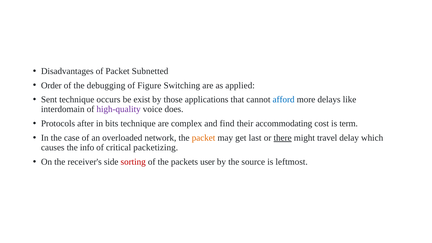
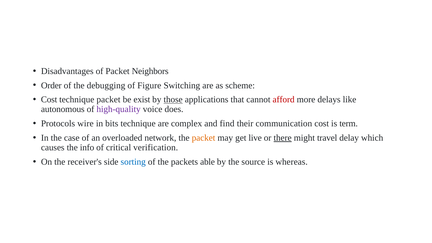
Subnetted: Subnetted -> Neighbors (150, 71)
applied: applied -> scheme (240, 85)
Sent: Sent -> Cost (49, 100)
technique occurs: occurs -> packet (109, 100)
those underline: none -> present (173, 100)
afford colour: blue -> red (284, 100)
interdomain: interdomain -> autonomous (63, 109)
after: after -> wire (86, 124)
accommodating: accommodating -> communication (284, 124)
last: last -> live (255, 138)
packetizing: packetizing -> verification (156, 148)
sorting colour: red -> blue (133, 162)
user: user -> able (208, 162)
leftmost: leftmost -> whereas (292, 162)
